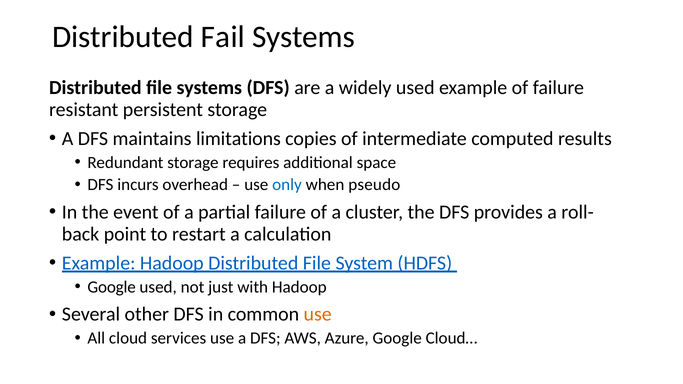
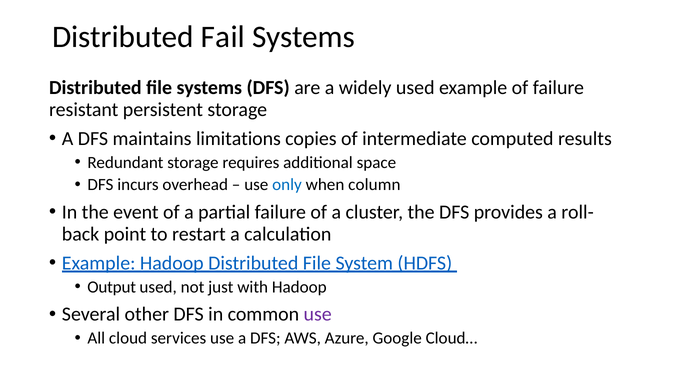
pseudo: pseudo -> column (374, 185)
Google: Google -> Output (112, 287)
use colour: orange -> purple (318, 315)
